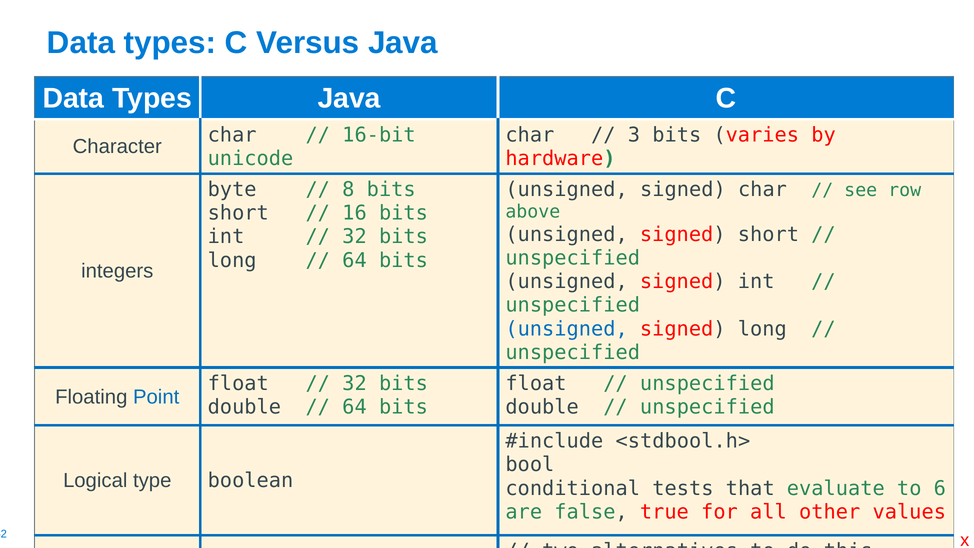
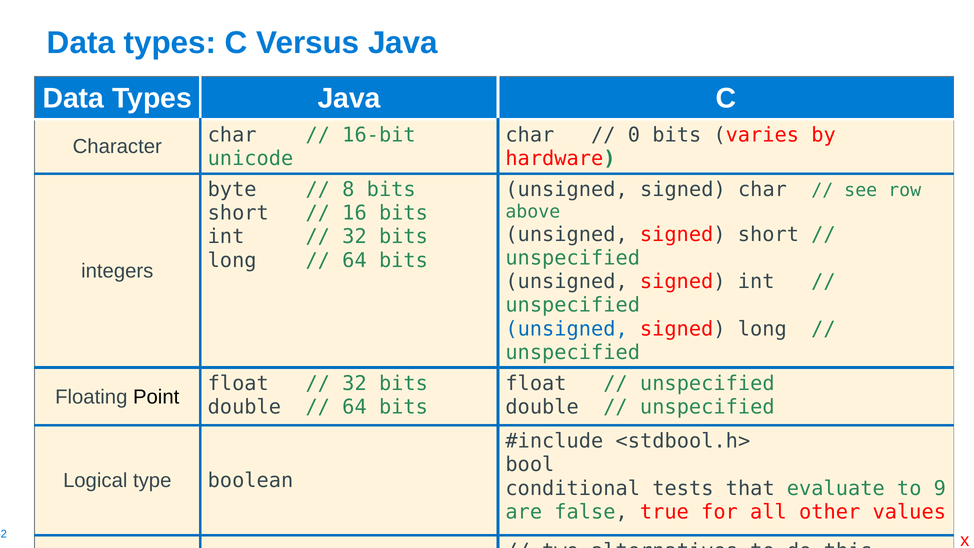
3: 3 -> 0 (634, 135)
Point colour: blue -> black (156, 397)
6: 6 -> 9 (940, 488)
